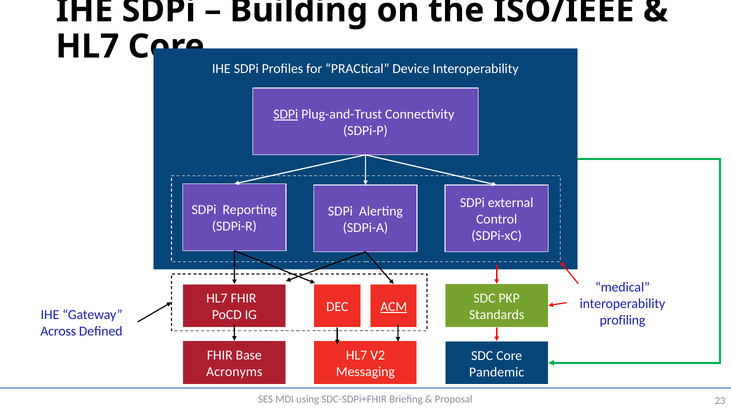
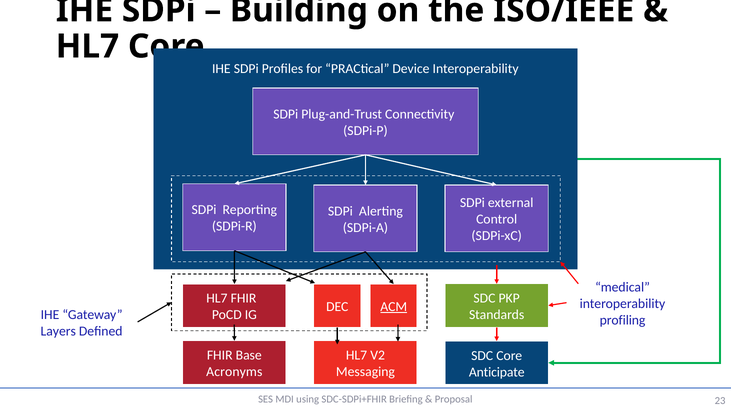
SDPi underline: present -> none (286, 114)
Across: Across -> Layers (58, 331)
Pandemic: Pandemic -> Anticipate (497, 372)
